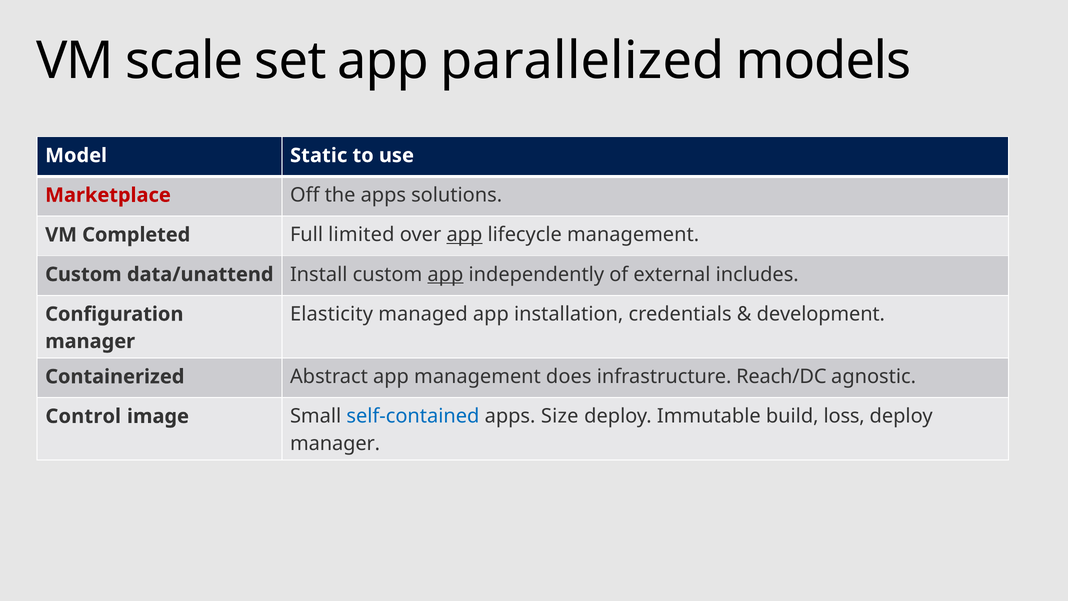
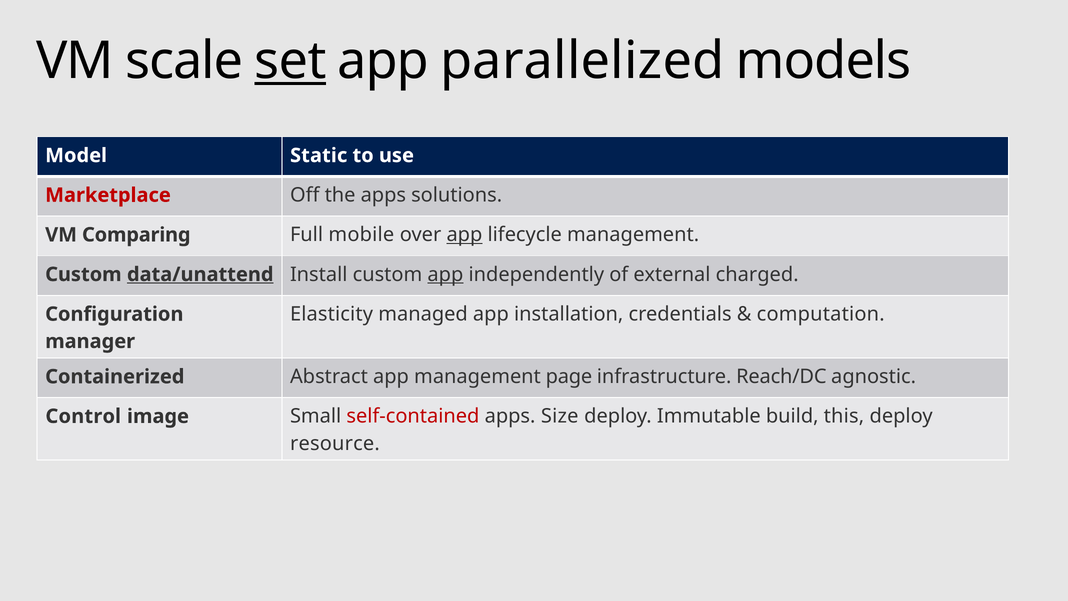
set underline: none -> present (291, 61)
Completed: Completed -> Comparing (136, 235)
limited: limited -> mobile (361, 235)
data/unattend underline: none -> present (200, 274)
includes: includes -> charged (757, 274)
development: development -> computation (821, 314)
does: does -> page (569, 377)
self-contained colour: blue -> red (413, 416)
loss: loss -> this (844, 416)
manager: manager -> resource (335, 443)
